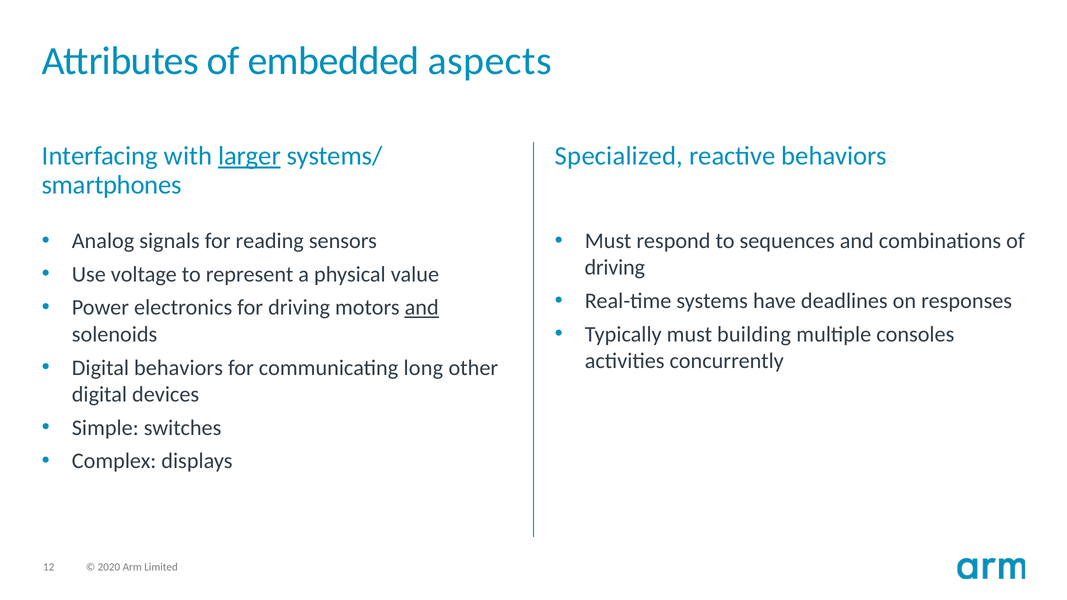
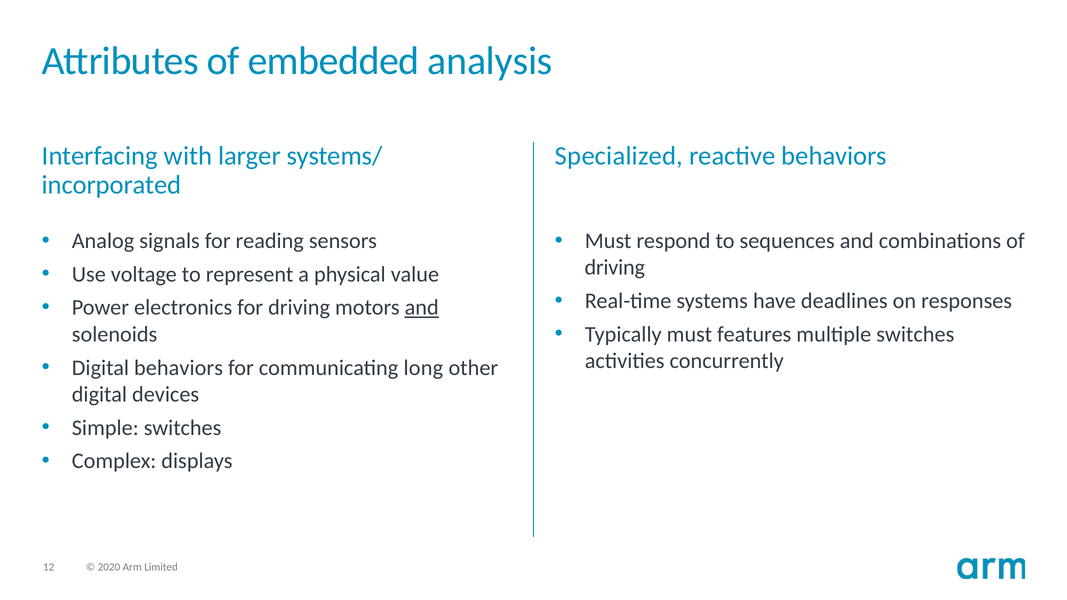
aspects: aspects -> analysis (490, 61)
larger underline: present -> none (249, 156)
smartphones: smartphones -> incorporated (112, 185)
building: building -> features (754, 334)
multiple consoles: consoles -> switches (915, 334)
